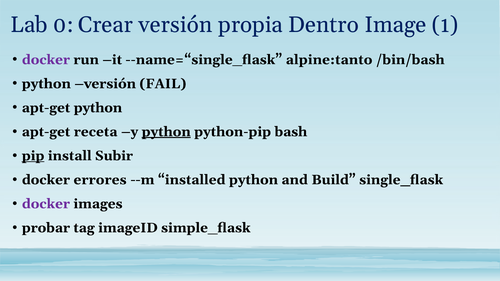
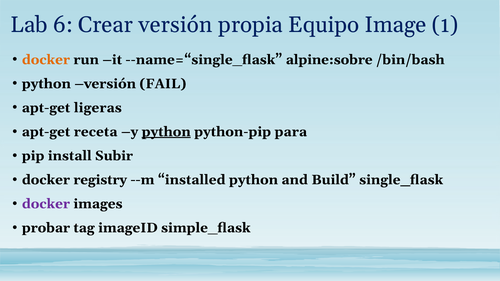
0: 0 -> 6 (63, 25)
Dentro: Dentro -> Equipo (324, 25)
docker colour: purple -> orange (46, 60)
alpine:tanto: alpine:tanto -> alpine:sobre (329, 60)
apt-get python: python -> ligeras (98, 108)
bash: bash -> para (291, 132)
pip underline: present -> none (33, 156)
errores: errores -> registry (100, 180)
